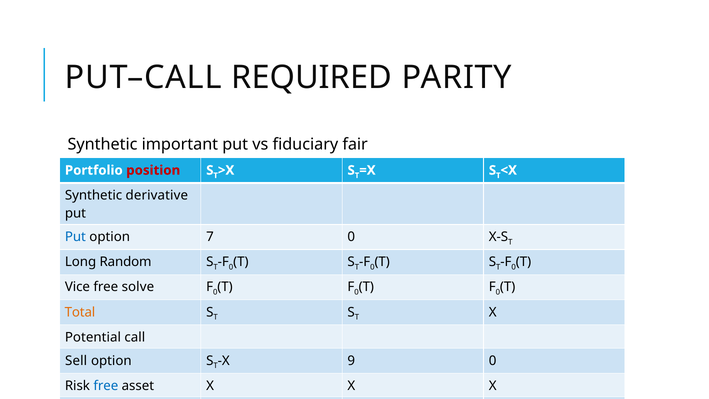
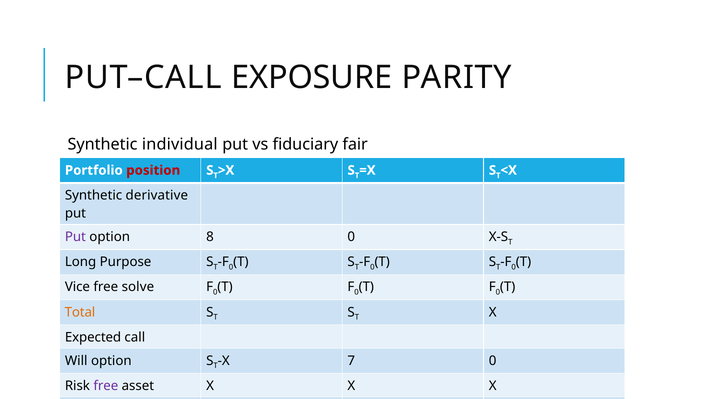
REQUIRED: REQUIRED -> EXPOSURE (312, 78)
important: important -> individual (180, 144)
Put colour: blue -> purple (75, 237)
7: 7 -> 8 (210, 237)
Random: Random -> Purpose (126, 262)
Potential: Potential -> Expected (93, 337)
Sell: Sell -> Will (76, 360)
9: 9 -> 7 (351, 360)
free colour: blue -> purple (106, 386)
